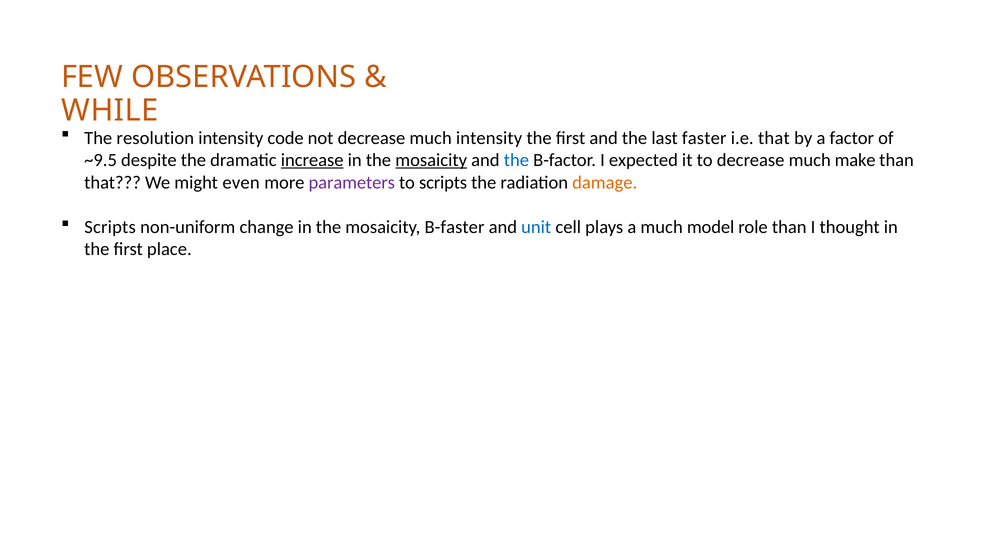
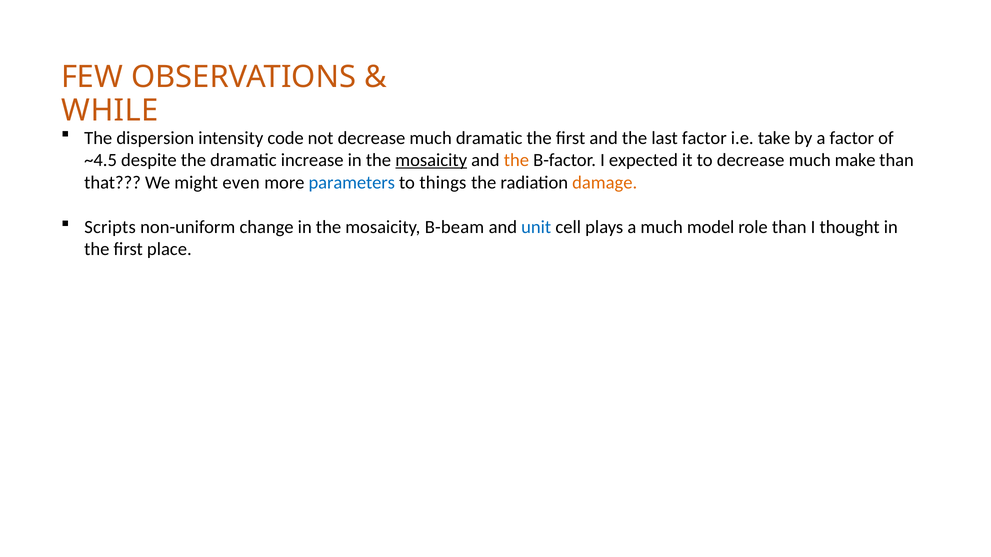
resolution: resolution -> dispersion (155, 138)
much intensity: intensity -> dramatic (489, 138)
last faster: faster -> factor (704, 138)
i.e that: that -> take (774, 138)
~9.5: ~9.5 -> ~4.5 (101, 160)
increase underline: present -> none (312, 160)
the colour: blue -> orange (516, 160)
parameters colour: purple -> blue (352, 183)
to scripts: scripts -> things (443, 183)
B-faster: B-faster -> B-beam (454, 227)
